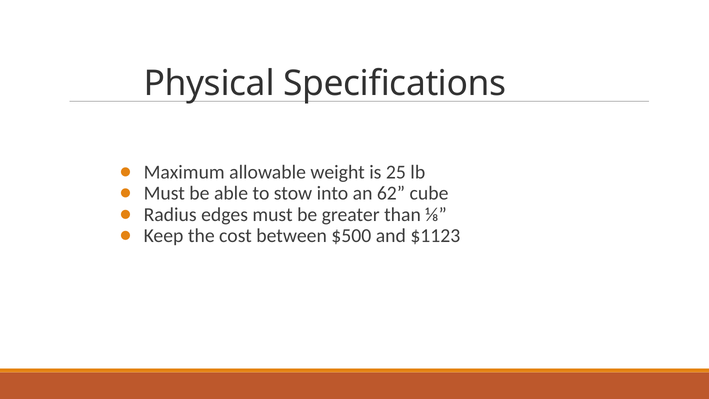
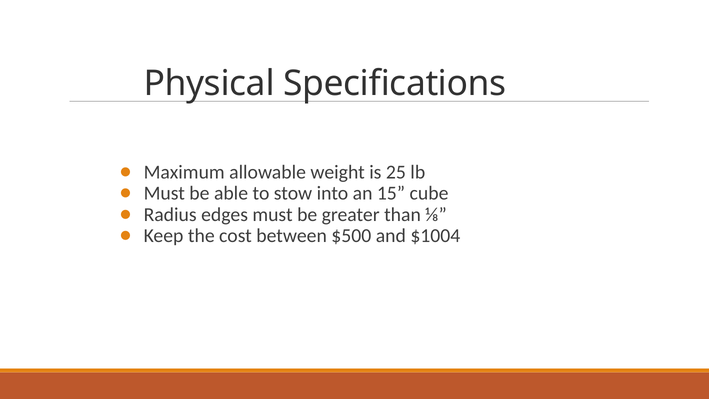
62: 62 -> 15 (391, 193)
$1123: $1123 -> $1004 (435, 236)
